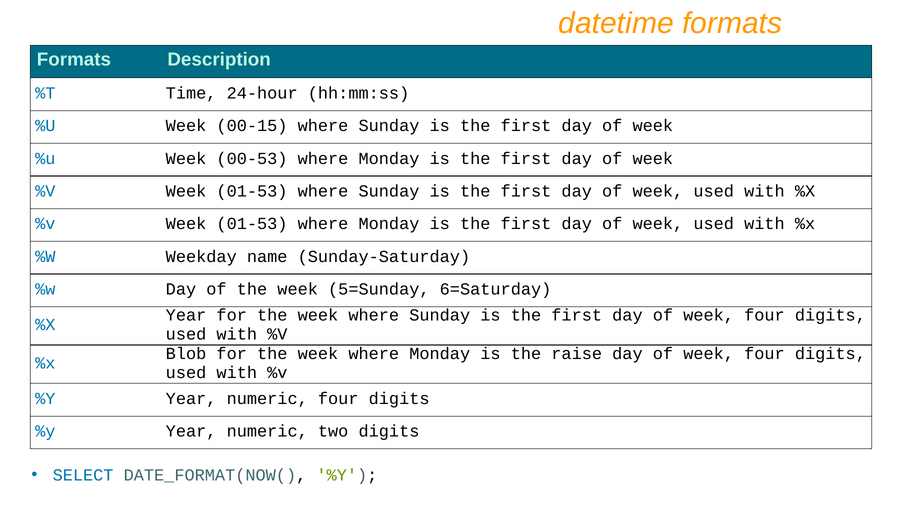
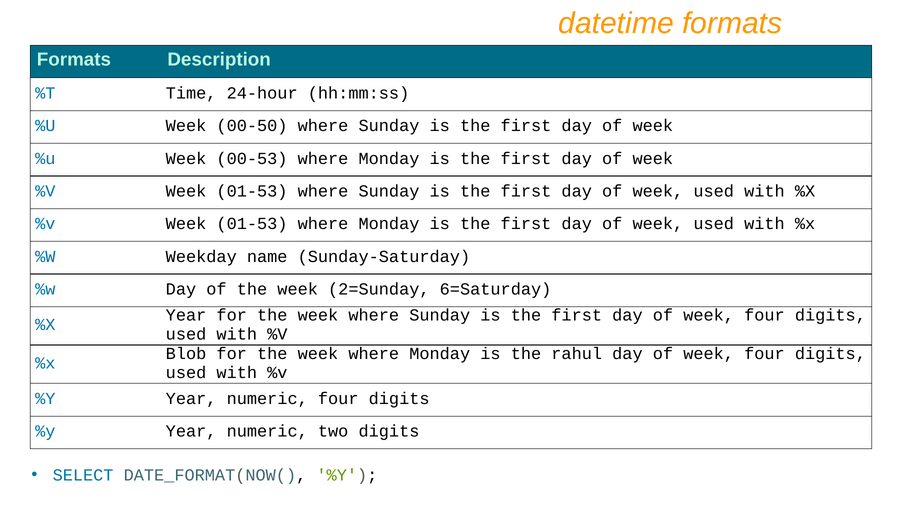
00-15: 00-15 -> 00-50 (252, 126)
5=Sunday: 5=Sunday -> 2=Sunday (379, 289)
raise: raise -> rahul (577, 354)
